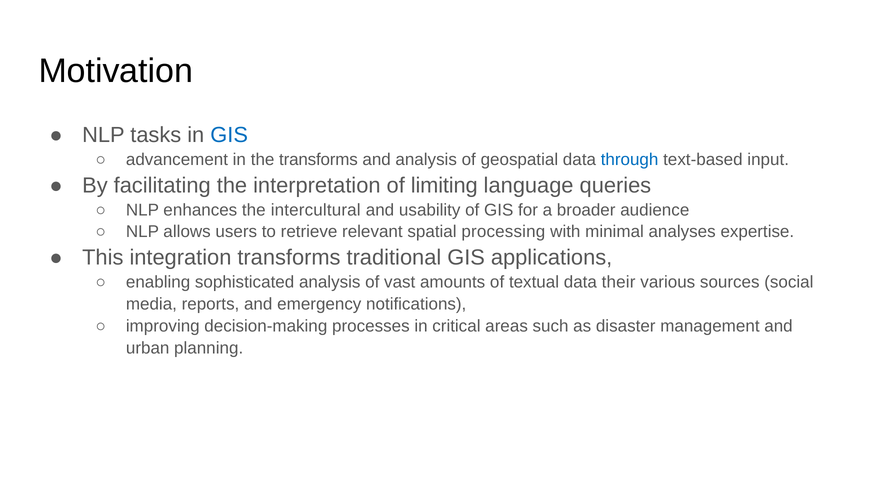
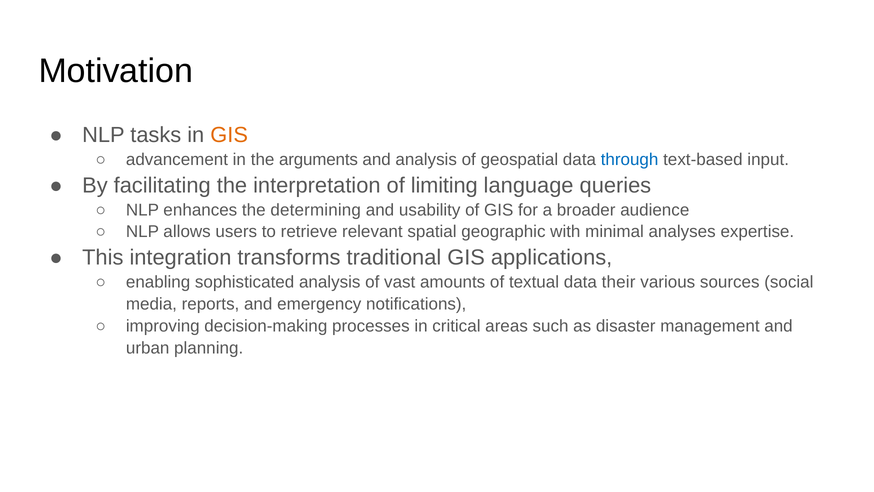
GIS colour: blue -> orange (229, 135)
the transforms: transforms -> arguments (318, 160)
intercultural: intercultural -> determining (316, 210)
processing: processing -> geographic (503, 232)
